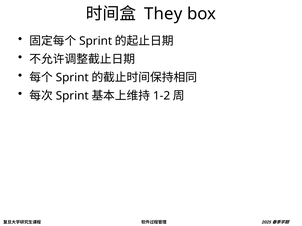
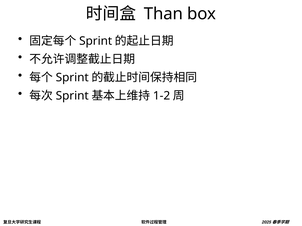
They: They -> Than (163, 14)
